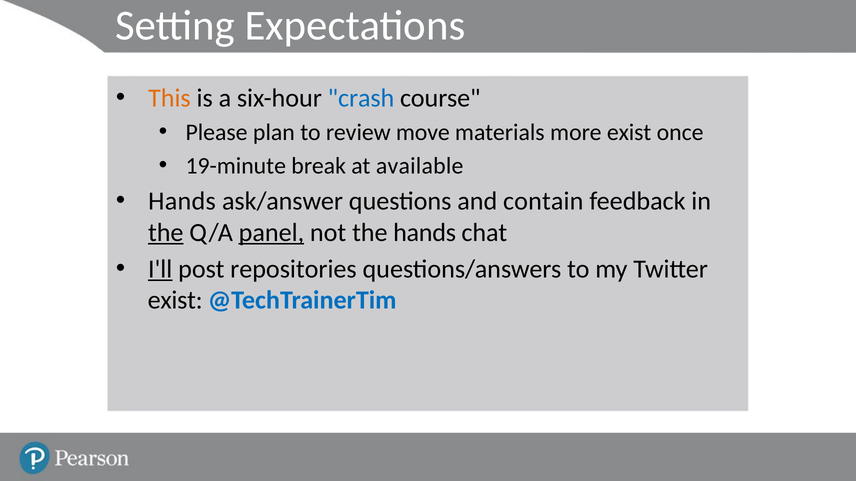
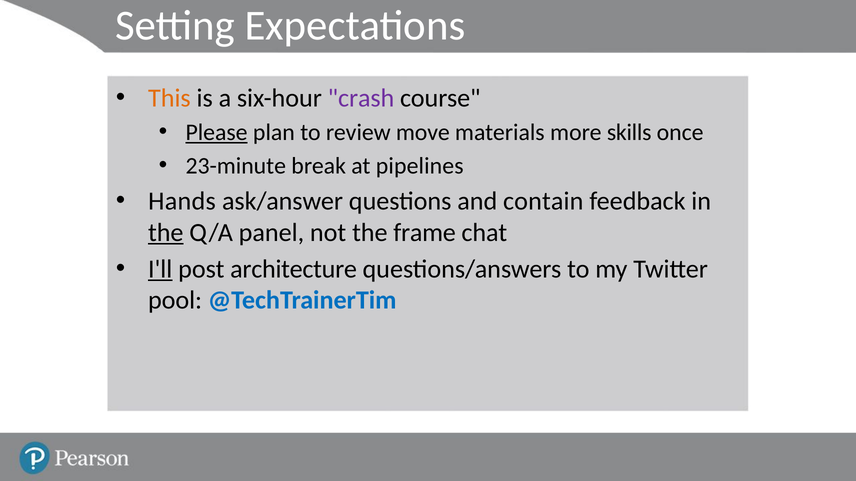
crash colour: blue -> purple (361, 98)
Please underline: none -> present (217, 133)
more exist: exist -> skills (629, 133)
19-minute: 19-minute -> 23-minute (236, 166)
available: available -> pipelines (420, 166)
panel underline: present -> none (271, 233)
the hands: hands -> frame (425, 233)
repositories: repositories -> architecture (294, 269)
exist: exist -> pool (175, 301)
